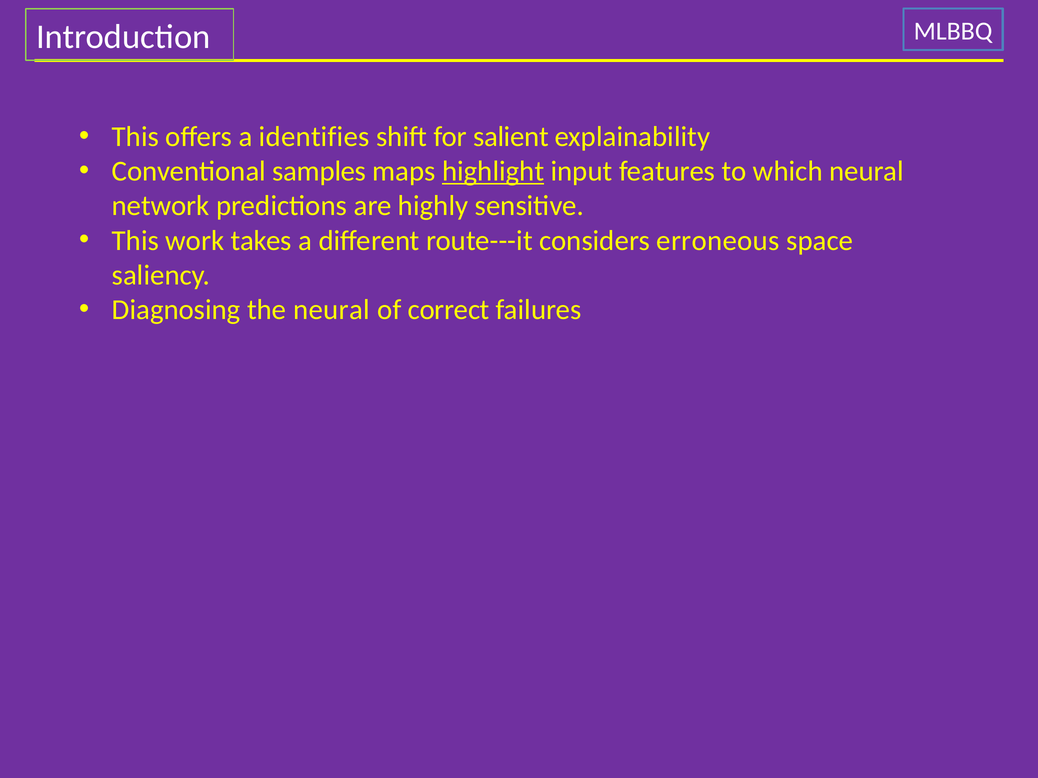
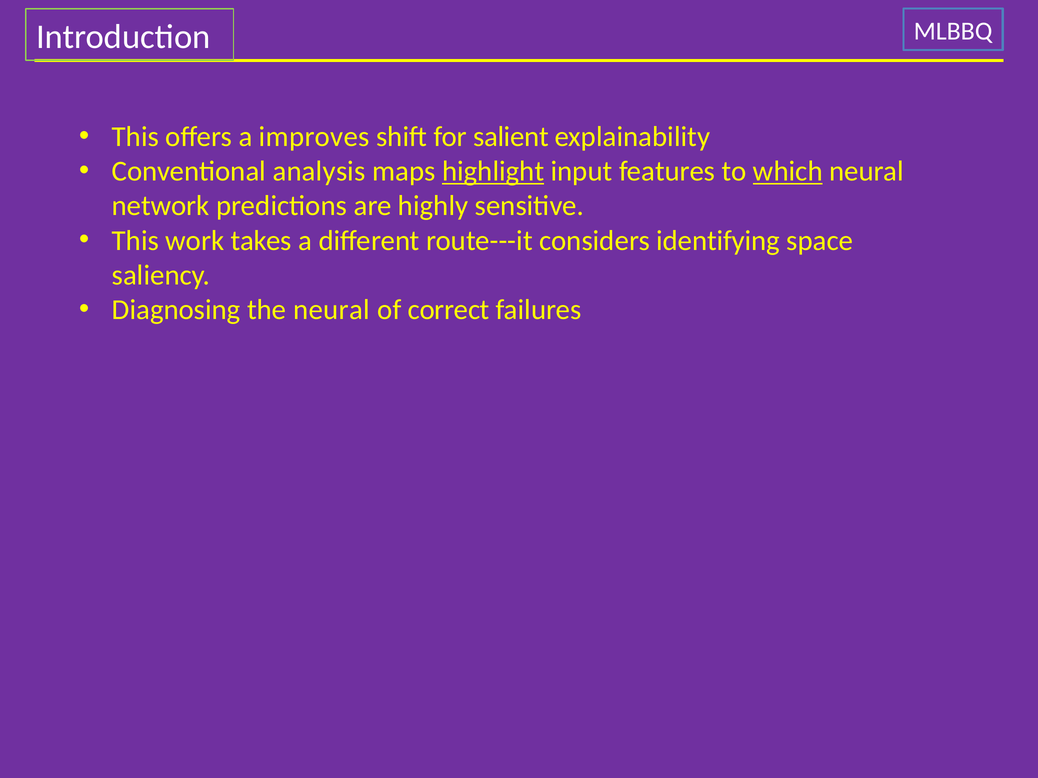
identifies: identifies -> improves (314, 137)
samples: samples -> analysis (319, 171)
which underline: none -> present (788, 171)
erroneous: erroneous -> identifying (718, 241)
